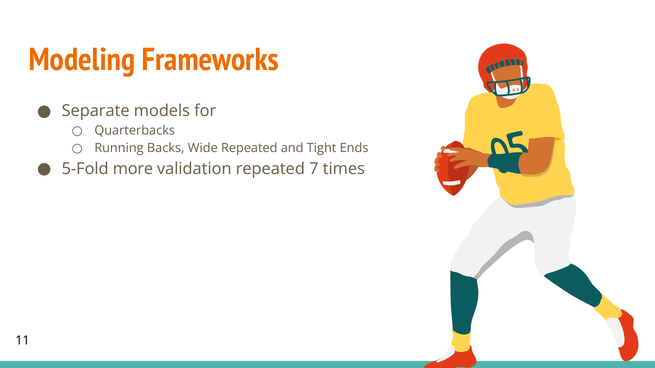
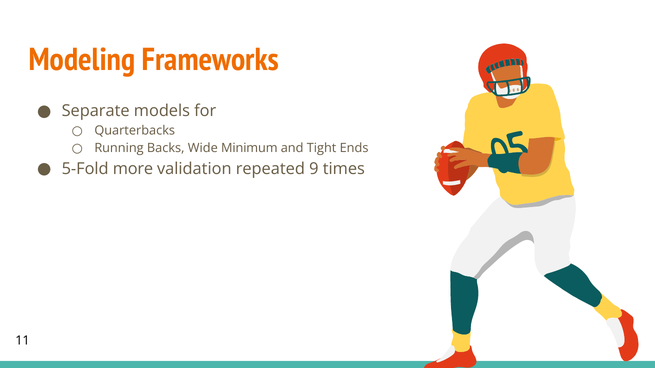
Wide Repeated: Repeated -> Minimum (249, 148)
7: 7 -> 9 (314, 169)
